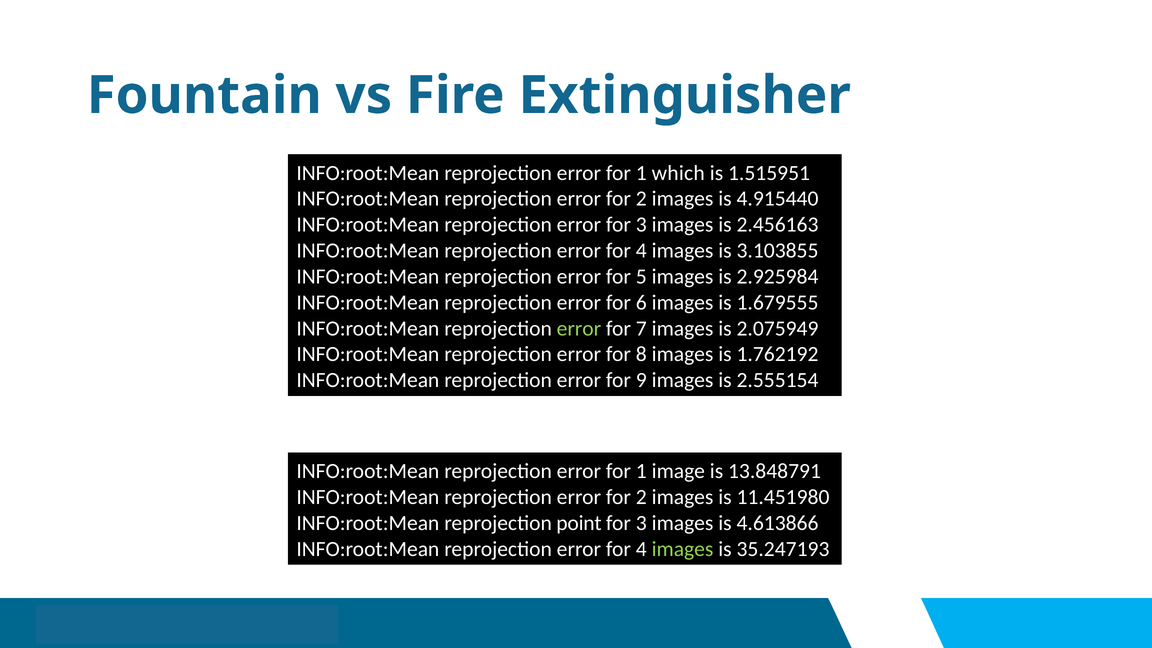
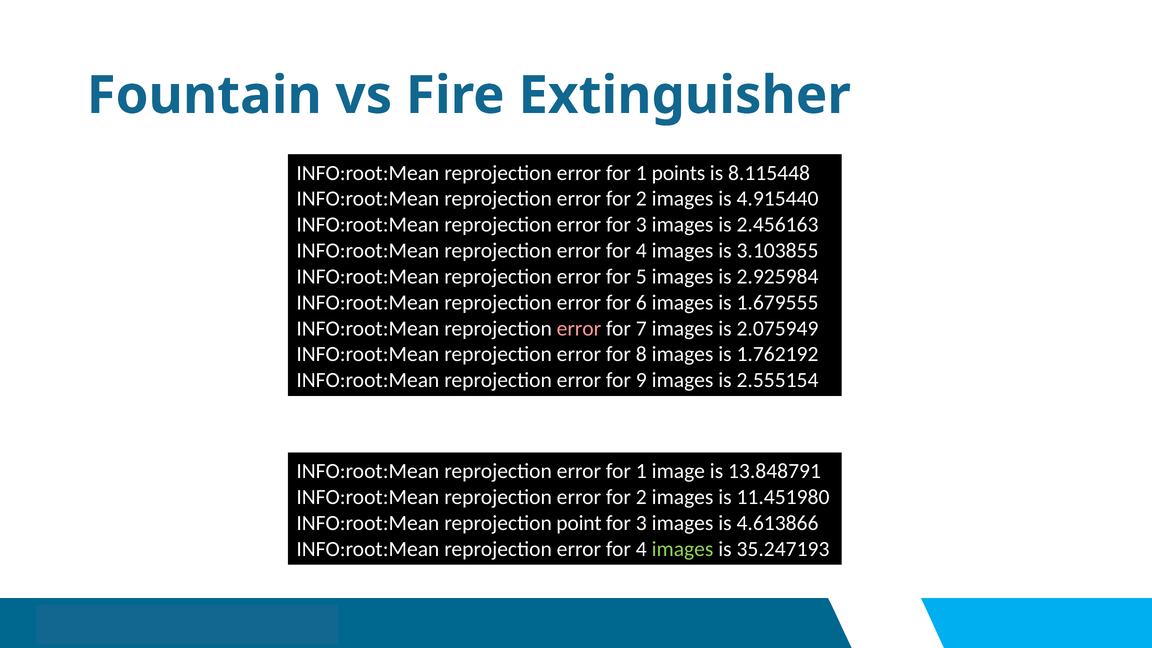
which: which -> points (678, 173)
1.515951: 1.515951 -> 8.115448 (769, 173)
error colour: light green -> pink (579, 328)
